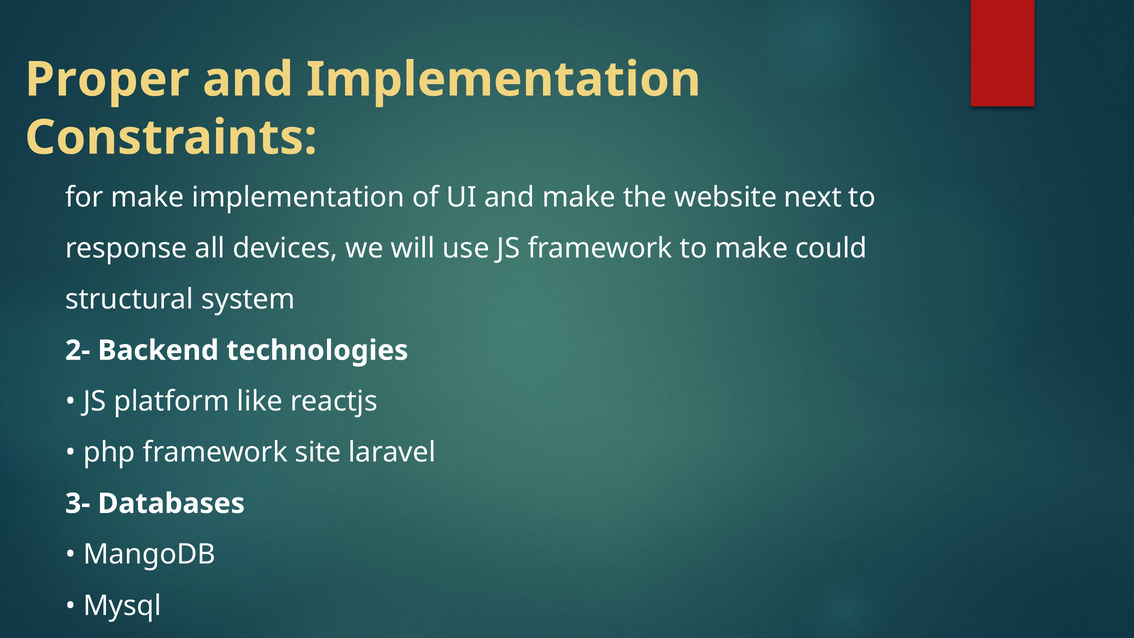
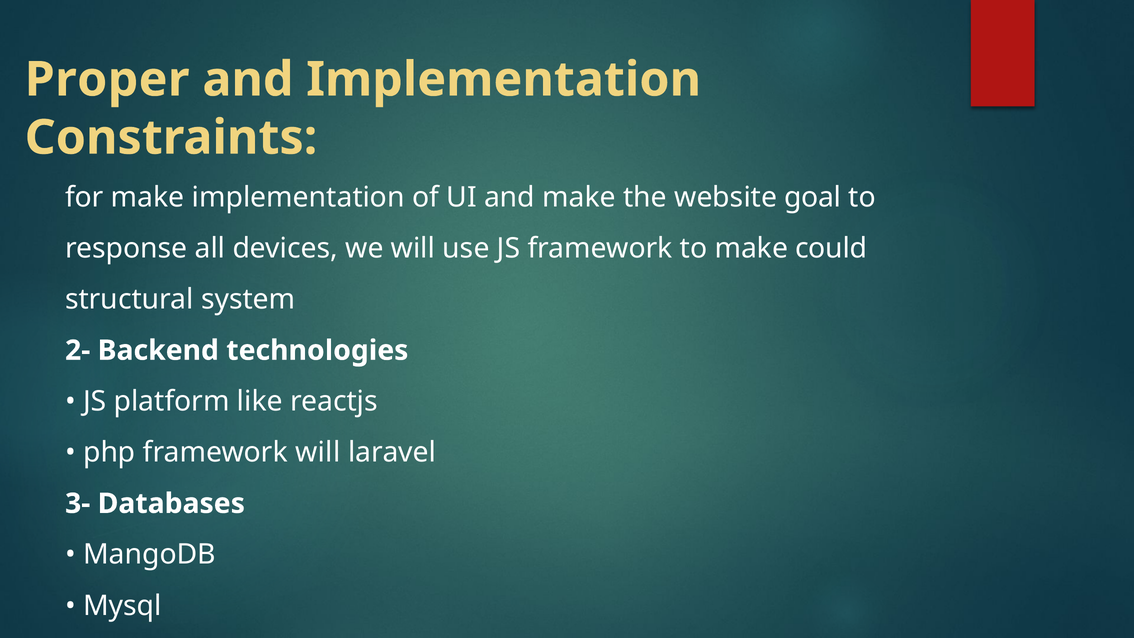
next: next -> goal (813, 197)
framework site: site -> will (318, 452)
